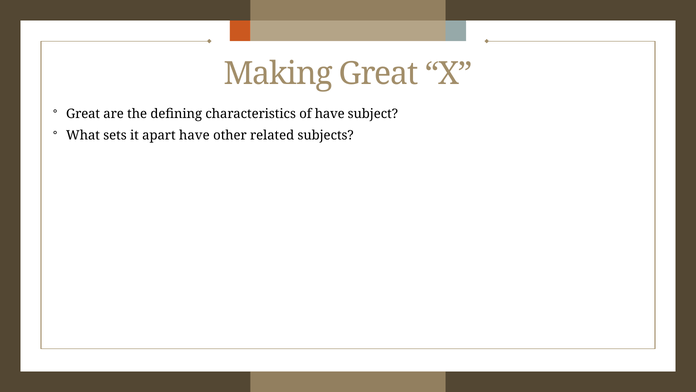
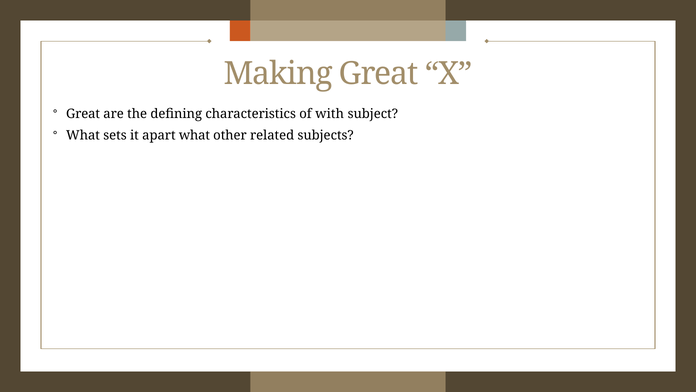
of have: have -> with (330, 114)
apart have: have -> what (194, 135)
